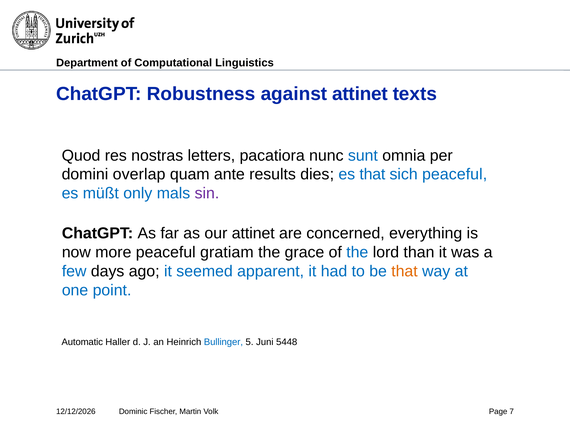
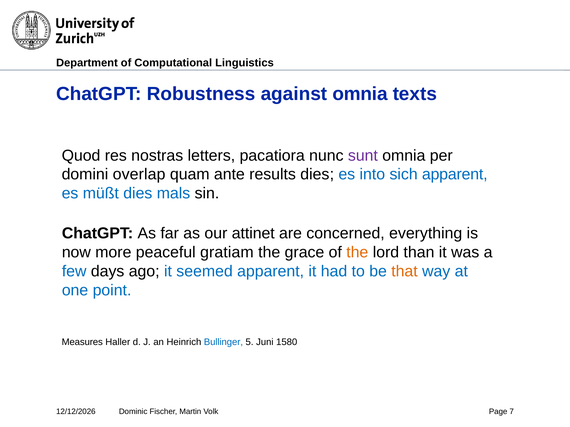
against attinet: attinet -> omnia (360, 94)
sunt colour: blue -> purple (363, 156)
es that: that -> into (372, 175)
sich peaceful: peaceful -> apparent (455, 175)
müßt only: only -> dies (138, 194)
sin colour: purple -> black (207, 194)
the colour: blue -> orange (357, 253)
Automatic: Automatic -> Measures (82, 342)
5448: 5448 -> 1580 (287, 342)
